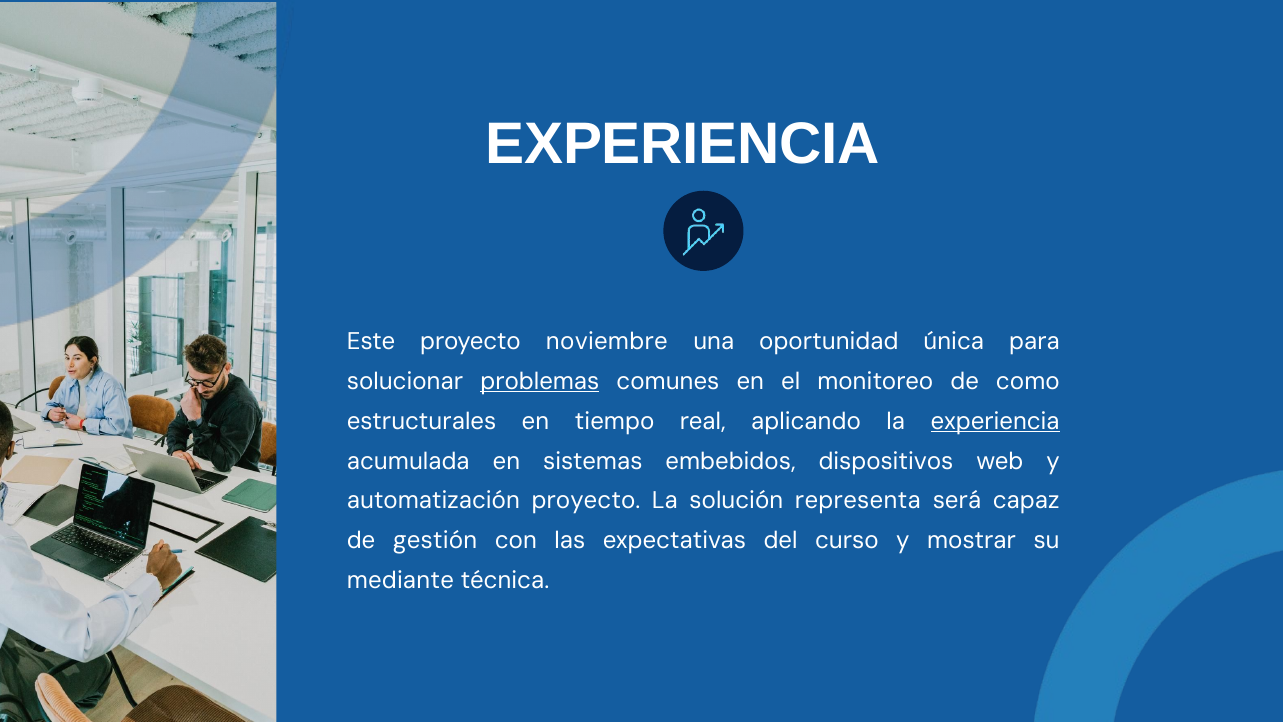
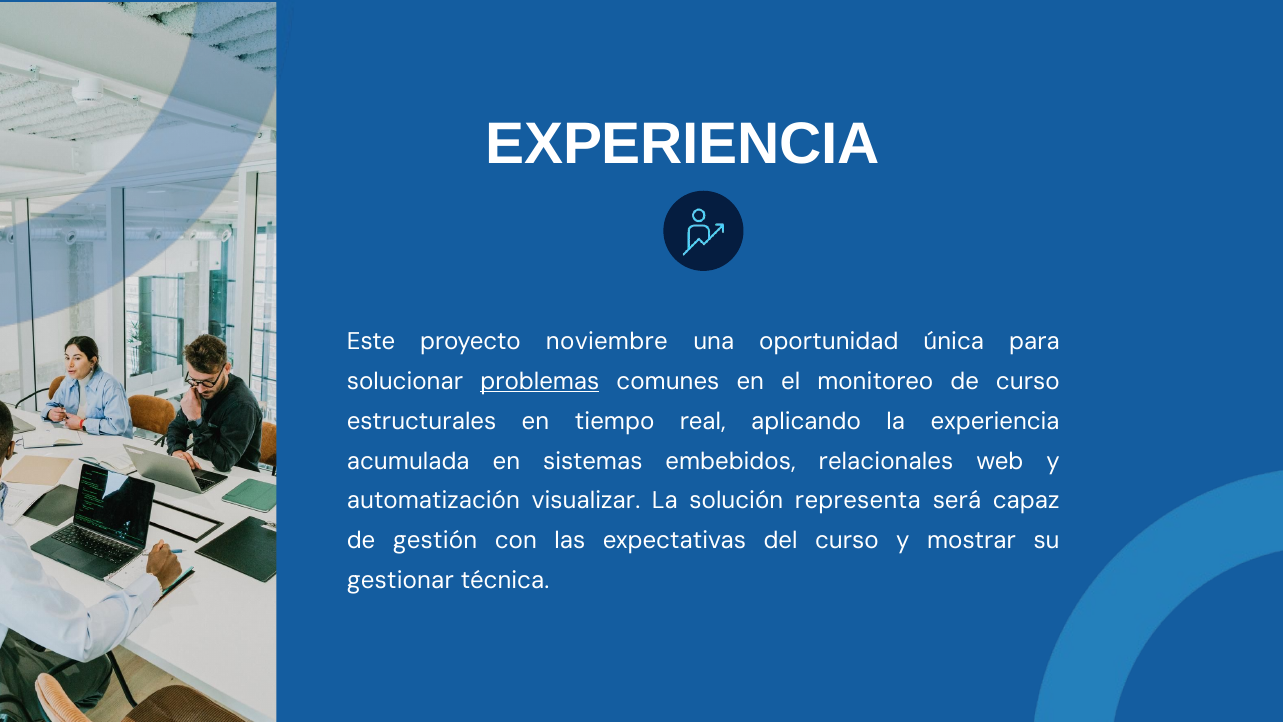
de como: como -> curso (1028, 381)
experiencia underline: present -> none (995, 421)
dispositivos: dispositivos -> relacionales (886, 461)
automatización proyecto: proyecto -> visualizar (586, 501)
mediante: mediante -> gestionar (400, 580)
